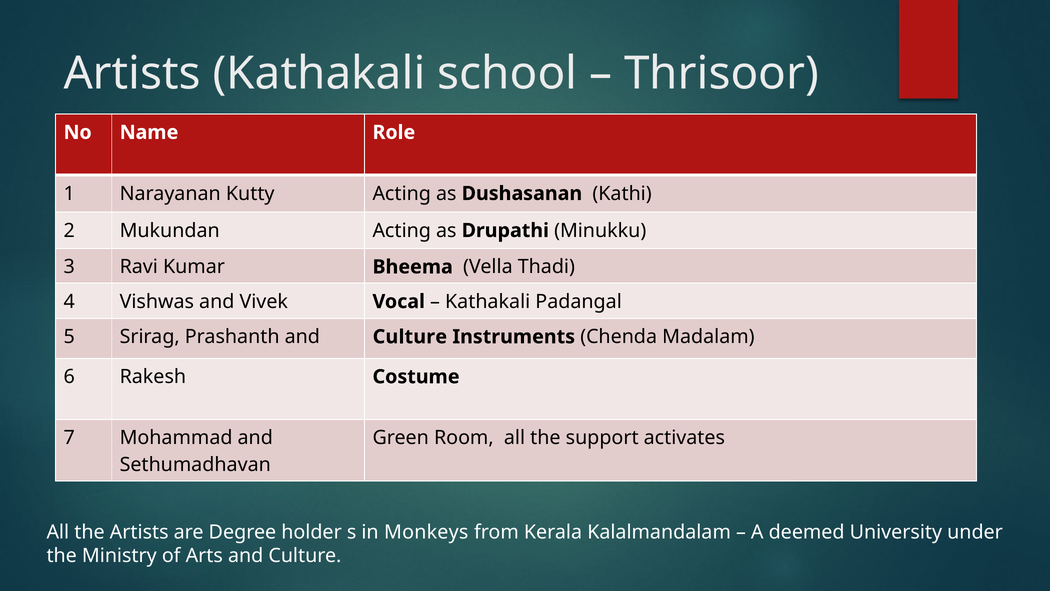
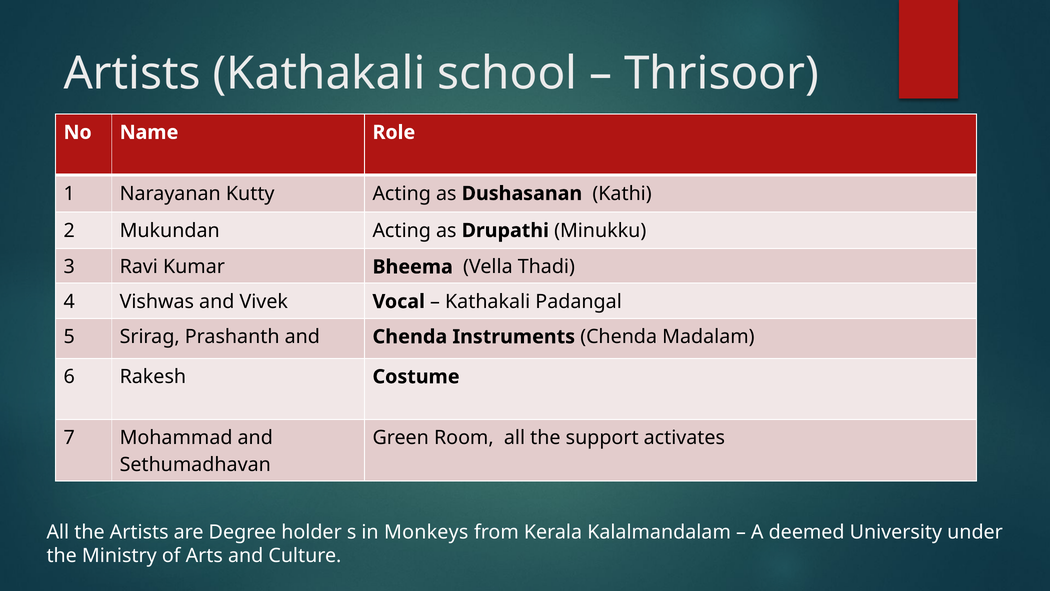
Prashanth and Culture: Culture -> Chenda (410, 337)
